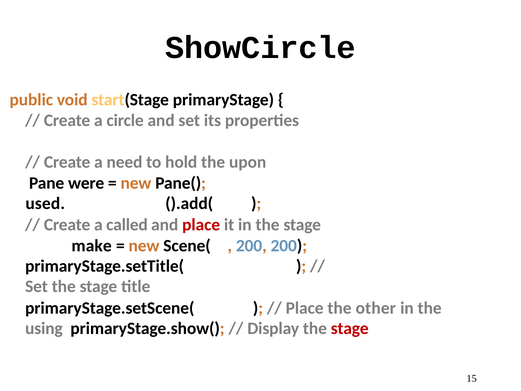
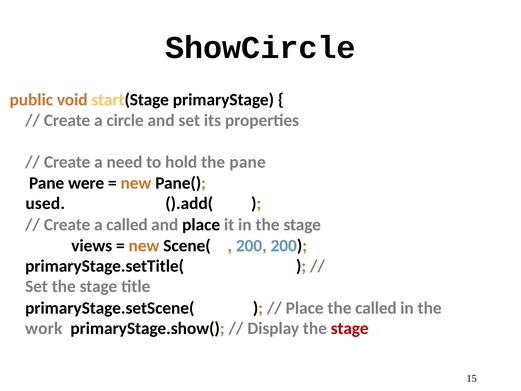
the upon: upon -> pane (248, 162)
place colour: red -> black (201, 225)
make: make -> views (92, 246)
the other: other -> called (376, 308)
using: using -> work (44, 328)
